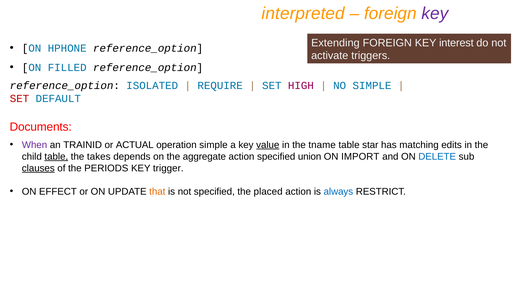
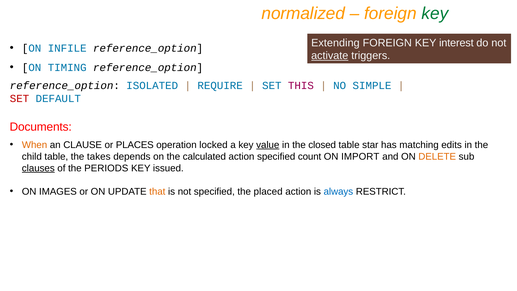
interpreted: interpreted -> normalized (303, 13)
key colour: purple -> green (435, 13)
HPHONE: HPHONE -> INFILE (67, 48)
activate underline: none -> present (330, 56)
FILLED: FILLED -> TIMING (67, 67)
HIGH: HIGH -> THIS (301, 86)
When colour: purple -> orange (35, 145)
TRAINID: TRAINID -> CLAUSE (83, 145)
ACTUAL: ACTUAL -> PLACES (135, 145)
operation simple: simple -> locked (213, 145)
tname: tname -> closed (322, 145)
table underline: present -> none (56, 156)
aggregate: aggregate -> calculated (204, 156)
union: union -> count (310, 156)
DELETE colour: blue -> orange (437, 156)
trigger: trigger -> issued (168, 168)
EFFECT: EFFECT -> IMAGES (58, 191)
